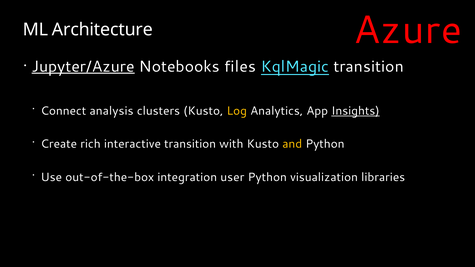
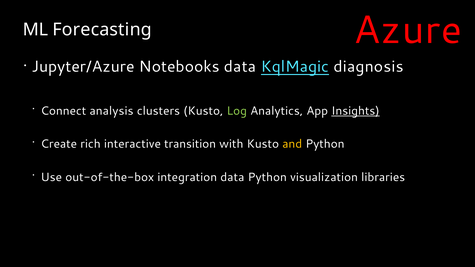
Architecture: Architecture -> Forecasting (102, 30)
Jupyter/Azure underline: present -> none (83, 67)
Notebooks files: files -> data (240, 67)
KqlMagic transition: transition -> diagnosis (369, 67)
Log colour: yellow -> light green (237, 111)
integration user: user -> data (232, 177)
